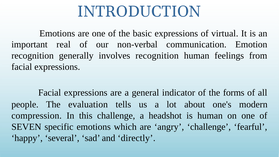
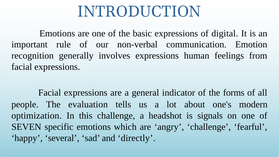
virtual: virtual -> digital (225, 33)
real: real -> rule (64, 44)
involves recognition: recognition -> expressions (157, 56)
compression: compression -> optimization (37, 116)
is human: human -> signals (210, 116)
